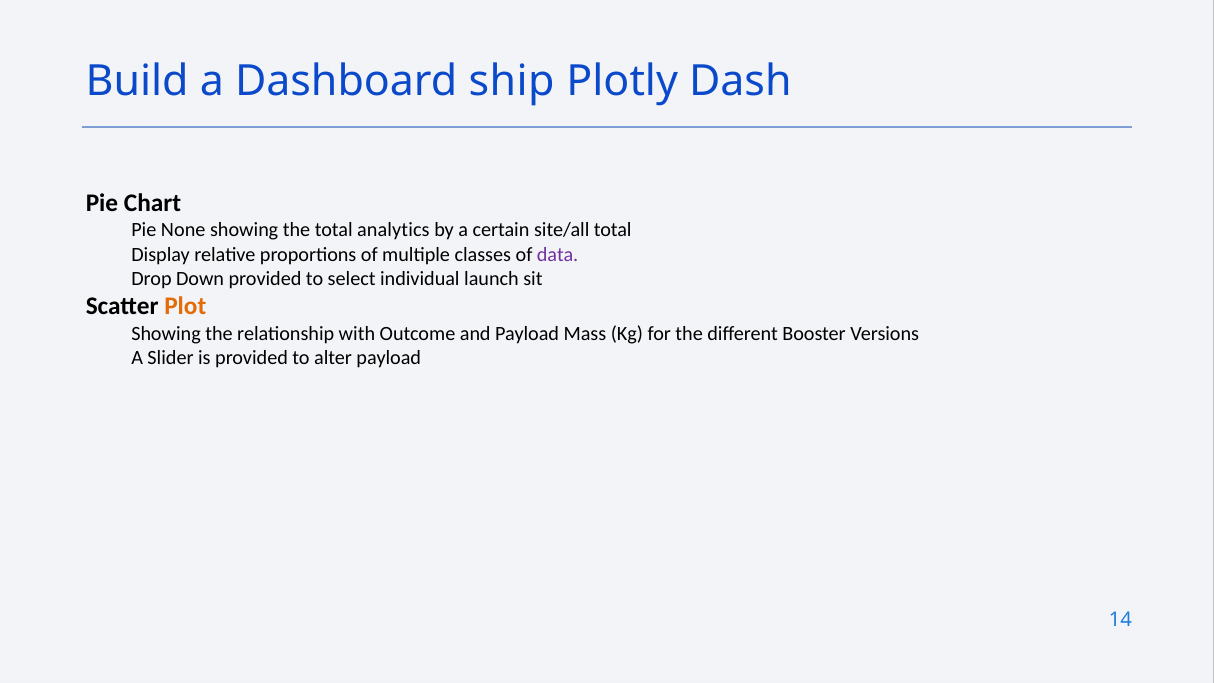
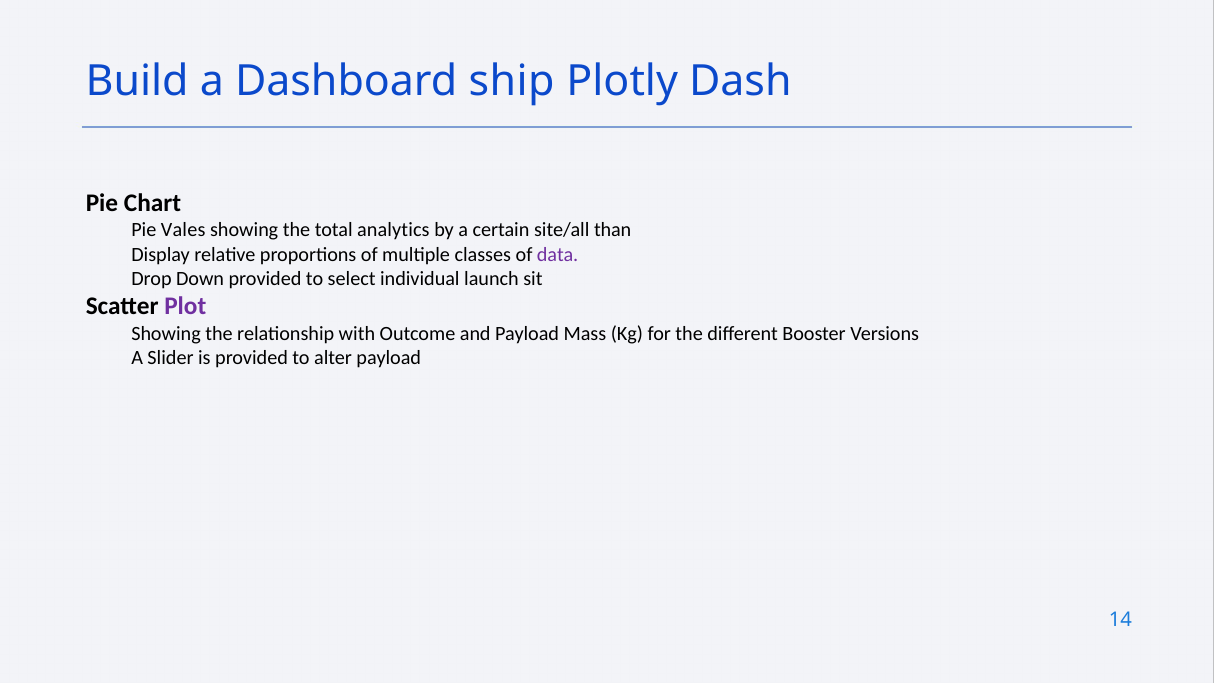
None: None -> Vales (183, 230)
site/all total: total -> than (613, 230)
Plot colour: orange -> purple (185, 306)
